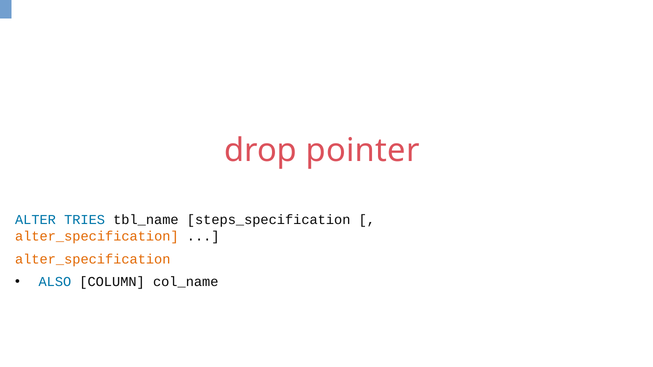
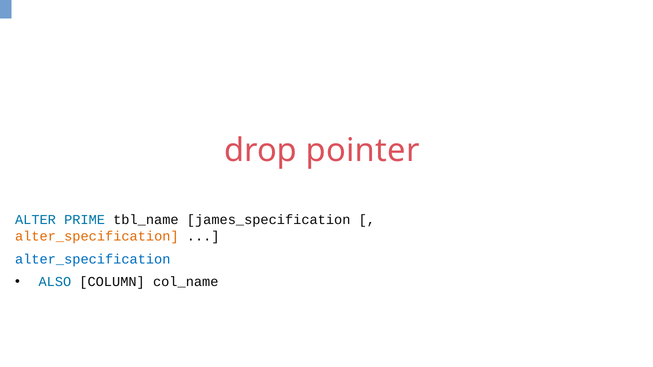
TRIES: TRIES -> PRIME (85, 220)
steps_specification: steps_specification -> james_specification (269, 220)
alter_specification colour: orange -> blue (93, 259)
